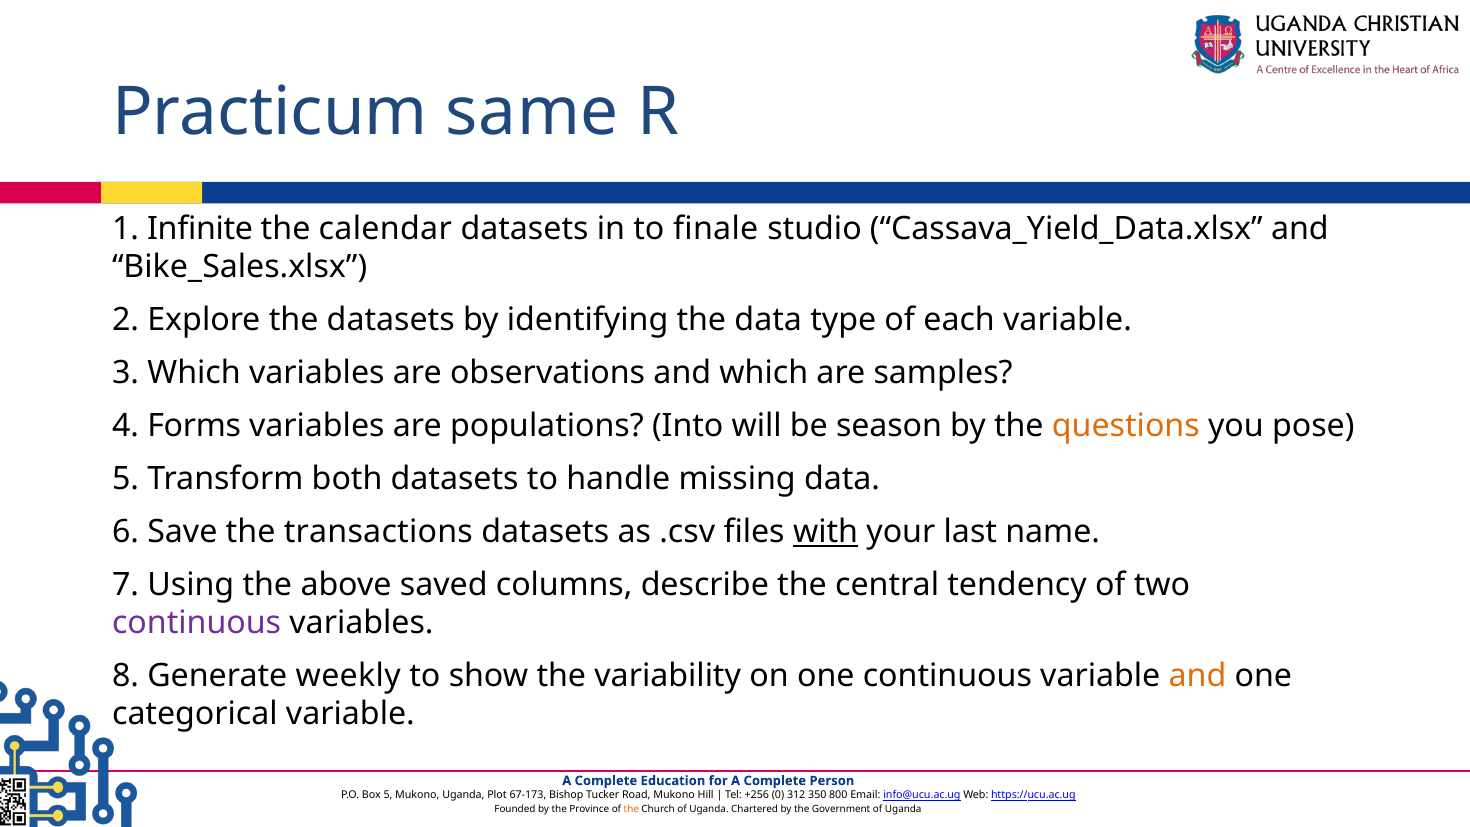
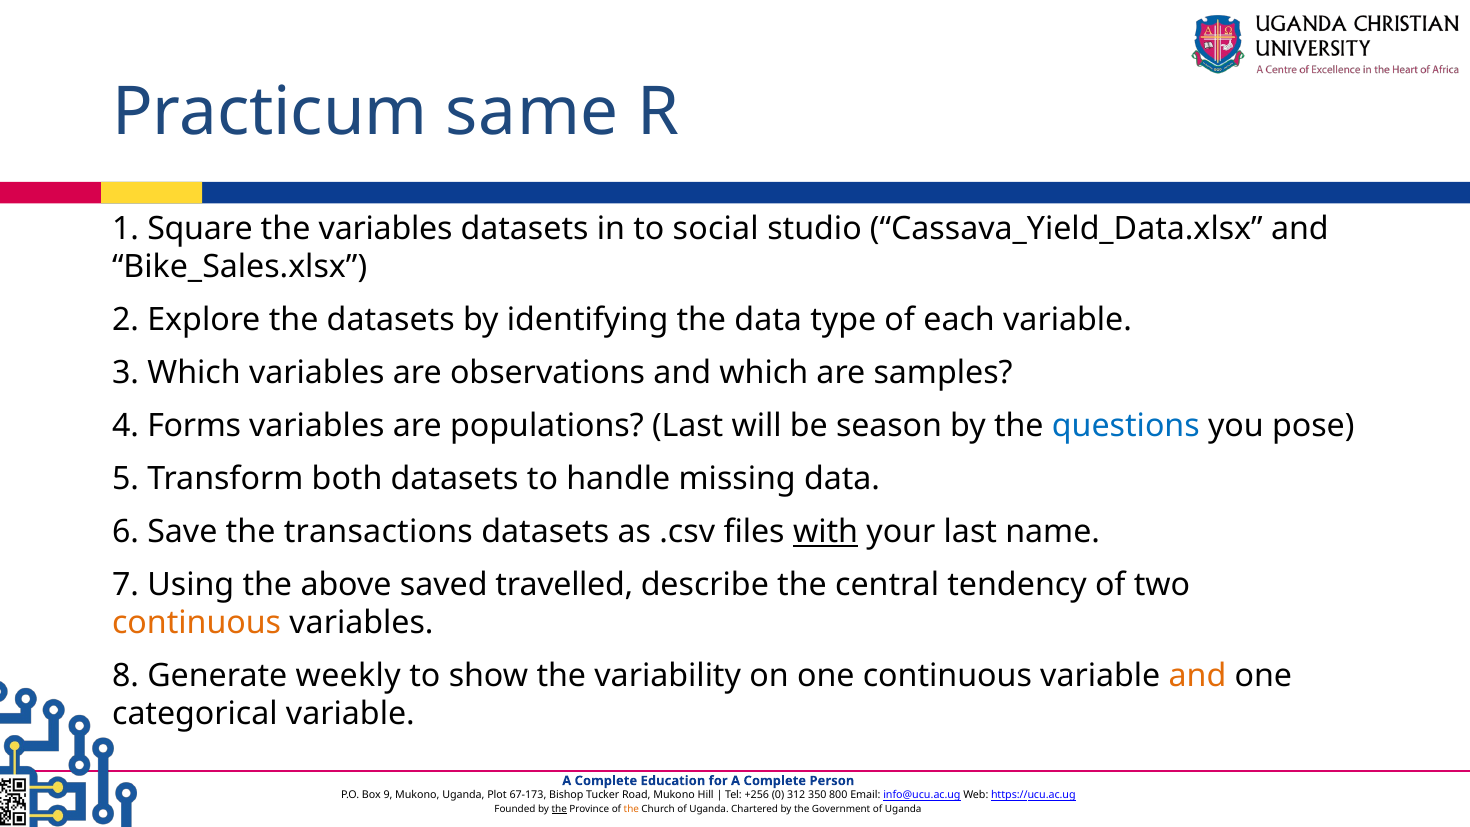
Infinite: Infinite -> Square (200, 229)
the calendar: calendar -> variables (386, 229)
finale: finale -> social (716, 229)
populations Into: Into -> Last (688, 426)
questions colour: orange -> blue (1126, 426)
columns: columns -> travelled (564, 585)
continuous colour: purple -> orange (197, 623)
5: 5 -> 9 (388, 795)
the underline: none -> present (559, 809)
